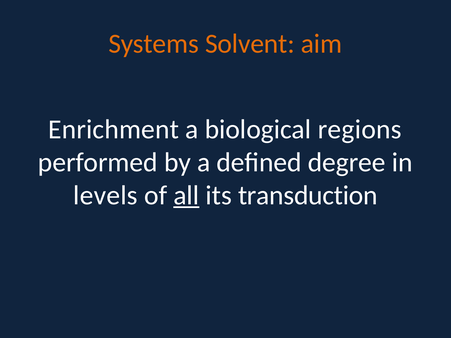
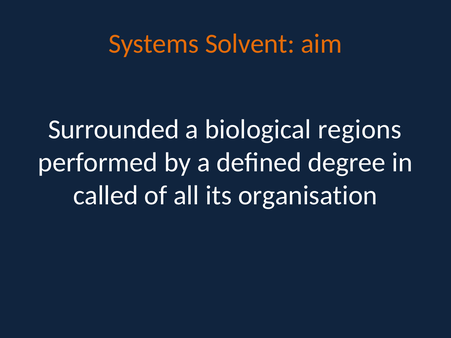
Enrichment: Enrichment -> Surrounded (114, 129)
levels: levels -> called (106, 195)
all underline: present -> none (186, 195)
transduction: transduction -> organisation (308, 195)
